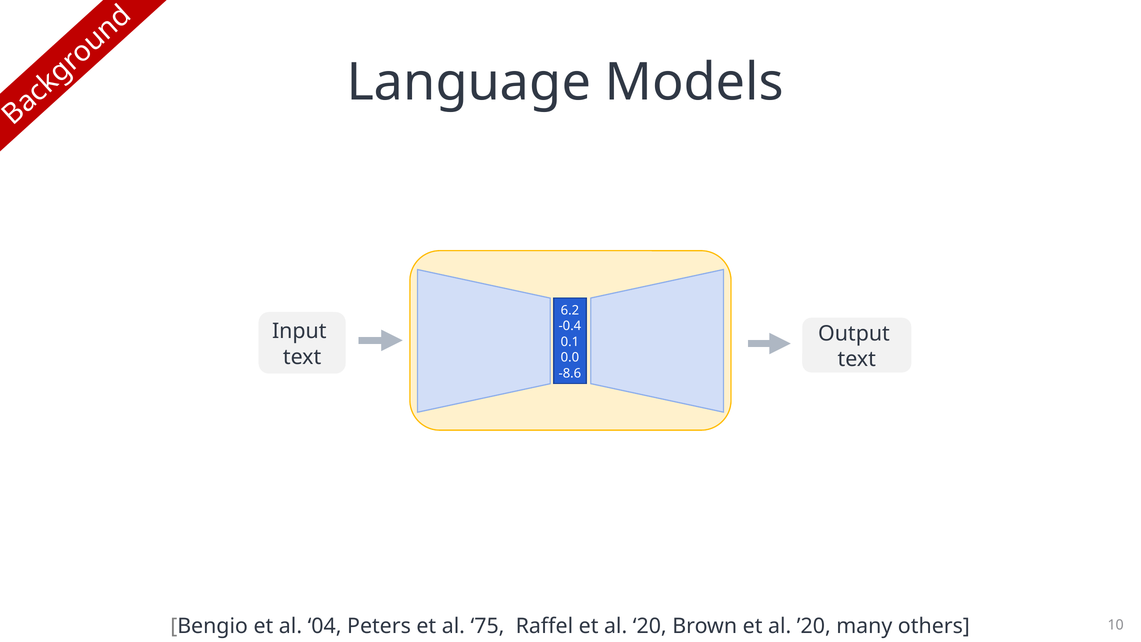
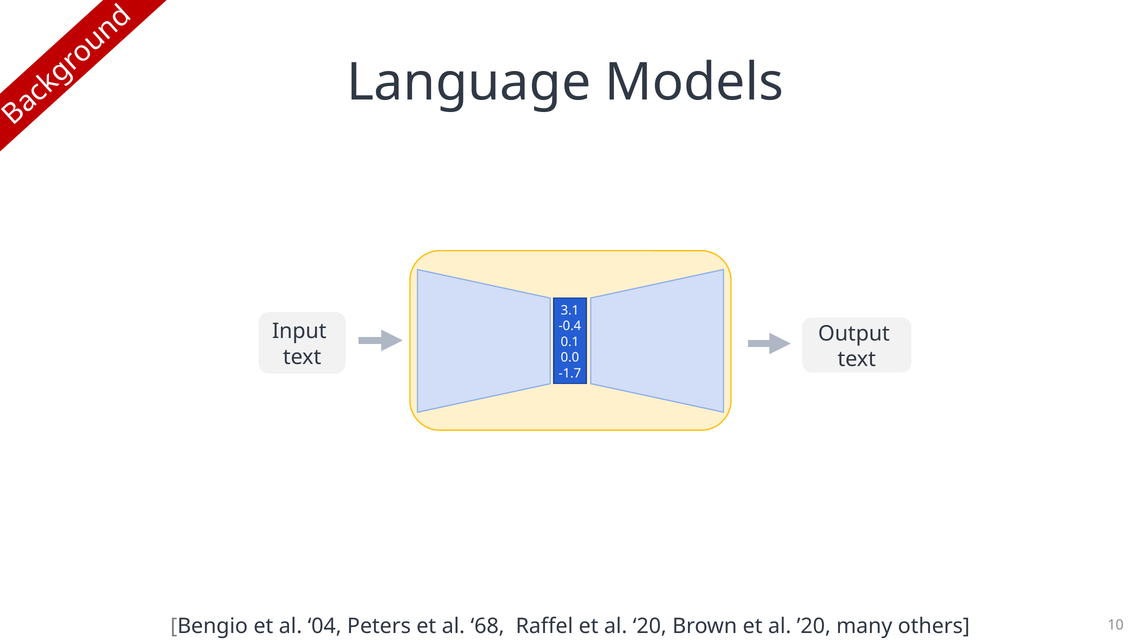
6.2: 6.2 -> 3.1 (570, 310)
-8.6: -8.6 -> -1.7 (570, 373)
75: 75 -> 68 (488, 626)
